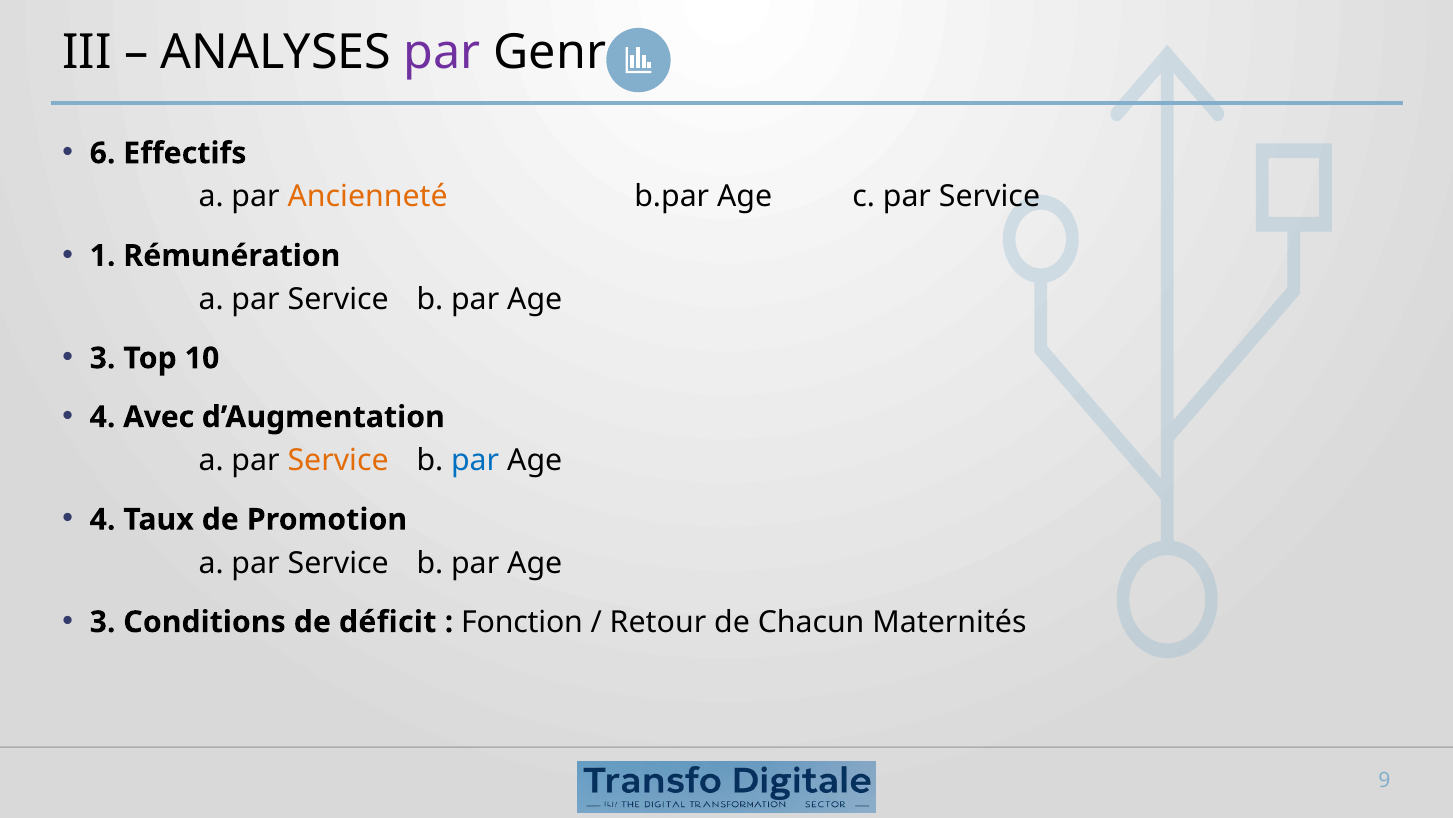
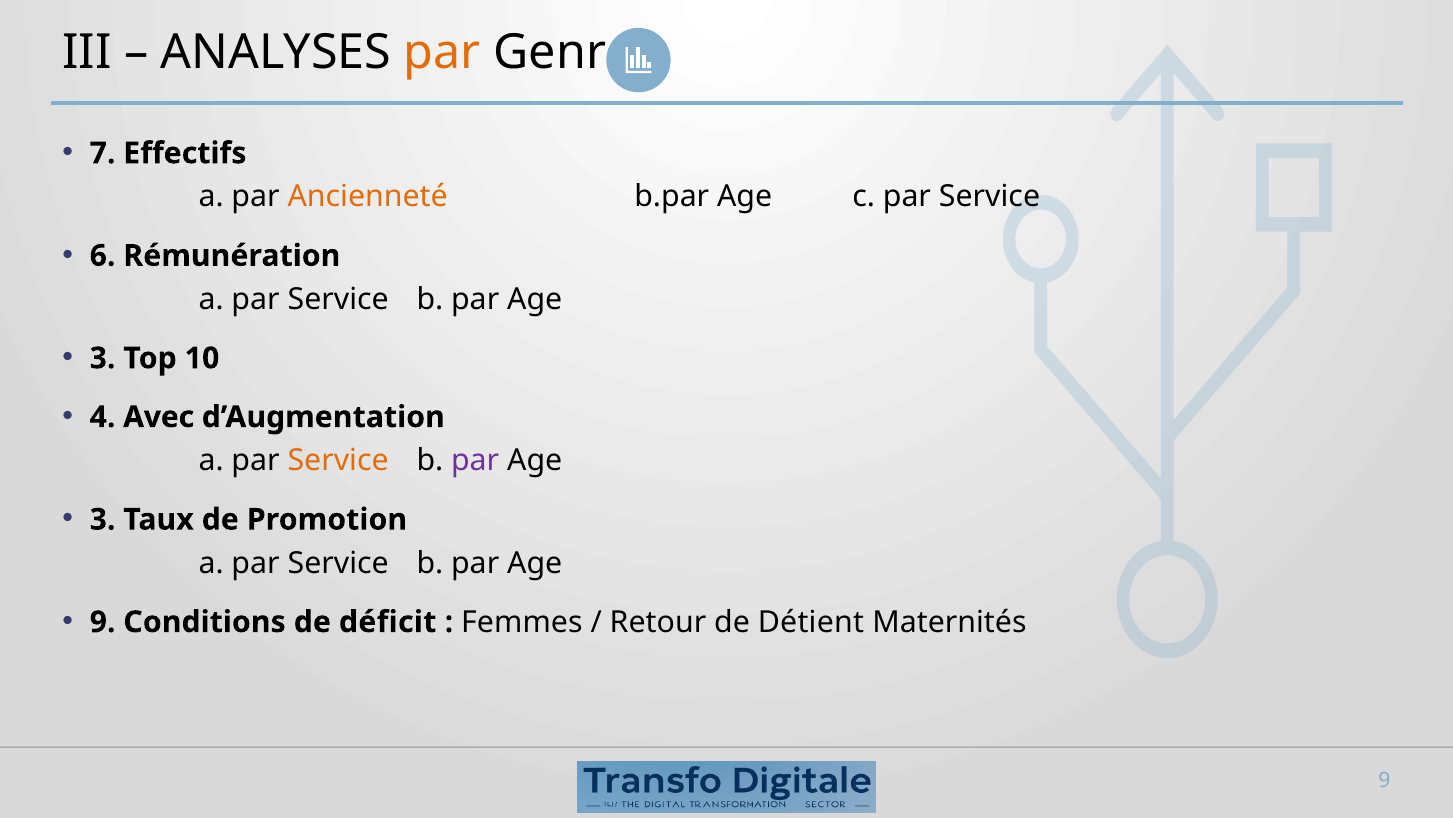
par colour: purple -> orange (442, 53)
6: 6 -> 7 (103, 153)
1: 1 -> 6 (103, 256)
par colour: blue -> purple (475, 461)
4: 4 -> 3 (103, 519)
3: 3 -> 9 (103, 622)
Fonction: Fonction -> Femmes (522, 622)
Chacun: Chacun -> Détient (811, 622)
